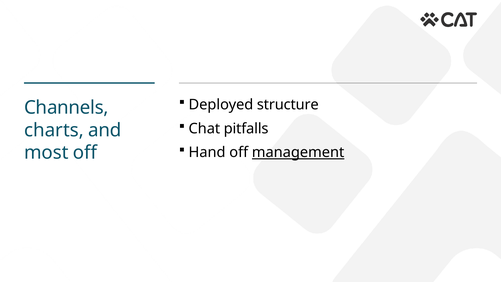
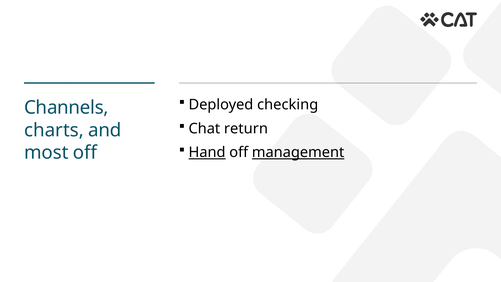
structure: structure -> checking (288, 105)
pitfalls: pitfalls -> return (246, 129)
Hand underline: none -> present (207, 152)
